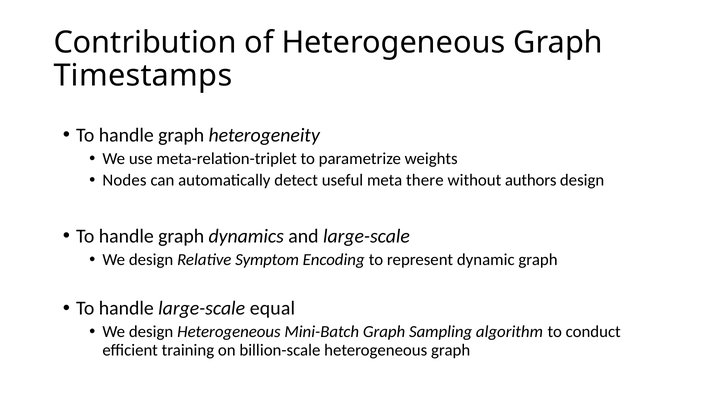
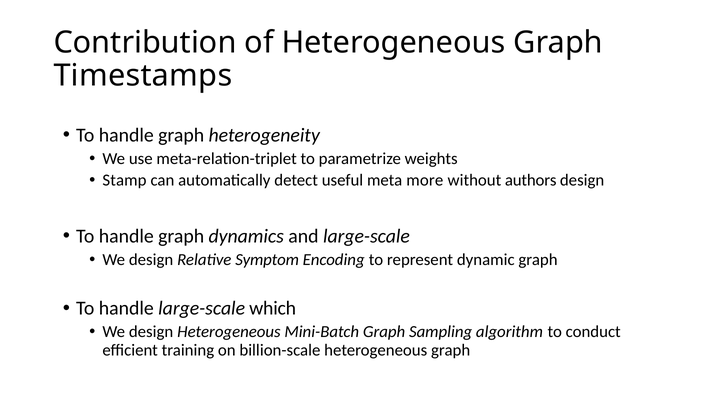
Nodes: Nodes -> Stamp (124, 180)
there: there -> more (425, 180)
equal: equal -> which (273, 308)
